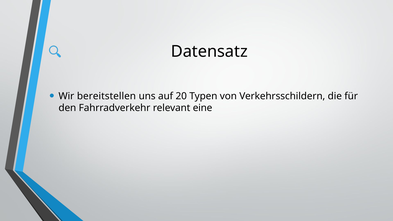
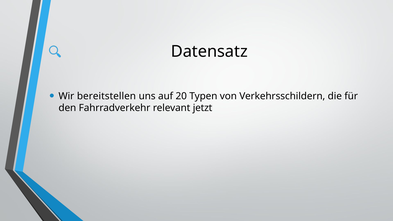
eine: eine -> jetzt (203, 108)
